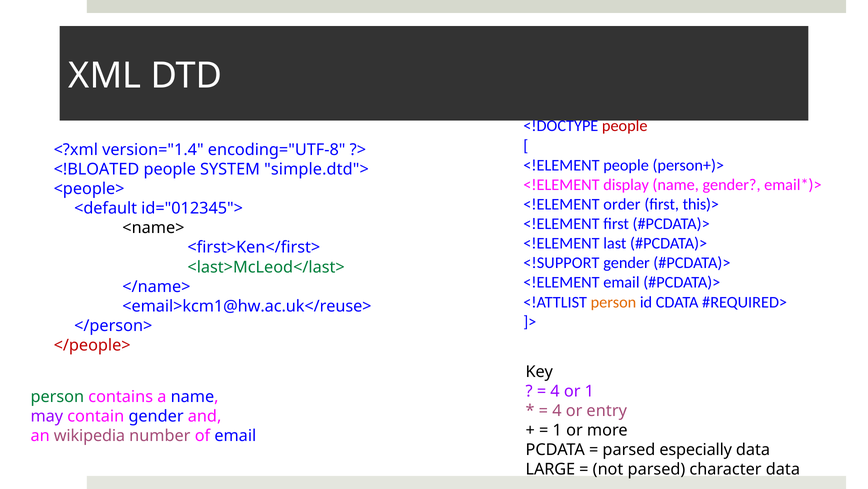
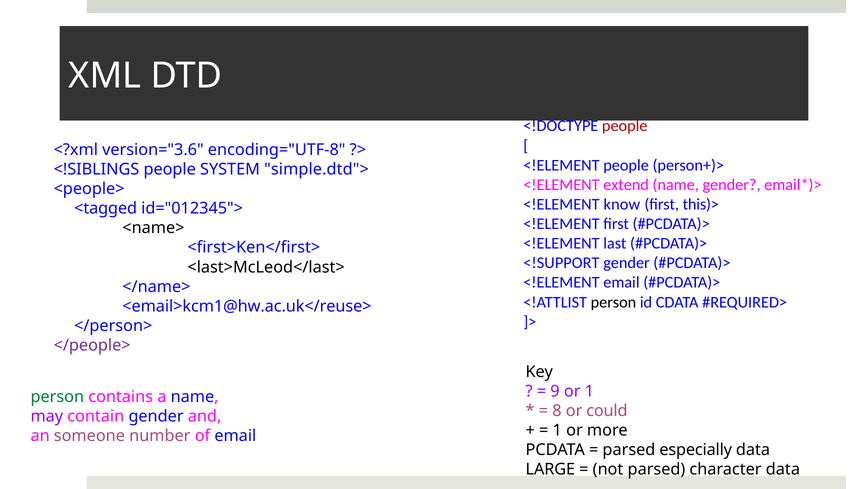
version="1.4: version="1.4 -> version="3.6 (153, 150)
<!BLOATED: <!BLOATED -> <!SIBLINGS (96, 169)
display: display -> extend (626, 184)
order: order -> know (622, 204)
<default: <default -> <tagged (106, 208)
<last>McLeod</last> colour: green -> black (266, 267)
person colour: orange -> black (613, 302)
</people> colour: red -> purple (92, 345)
4: 4 -> 9 (555, 391)
4: 4 -> 8 (557, 410)
entry: entry -> could (607, 410)
wikipedia: wikipedia -> someone (89, 435)
